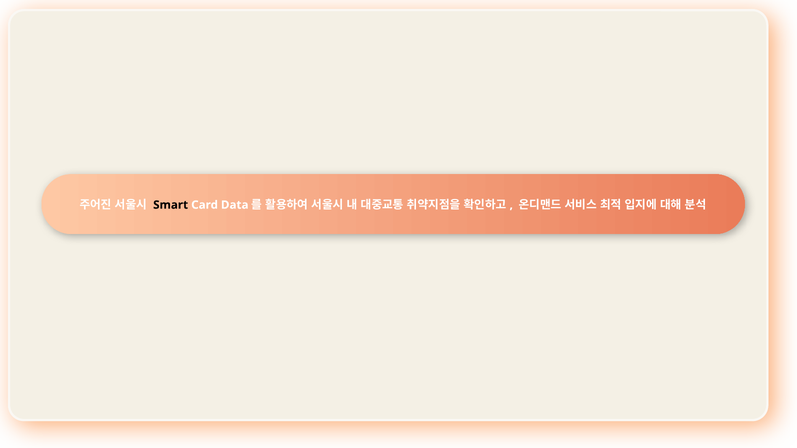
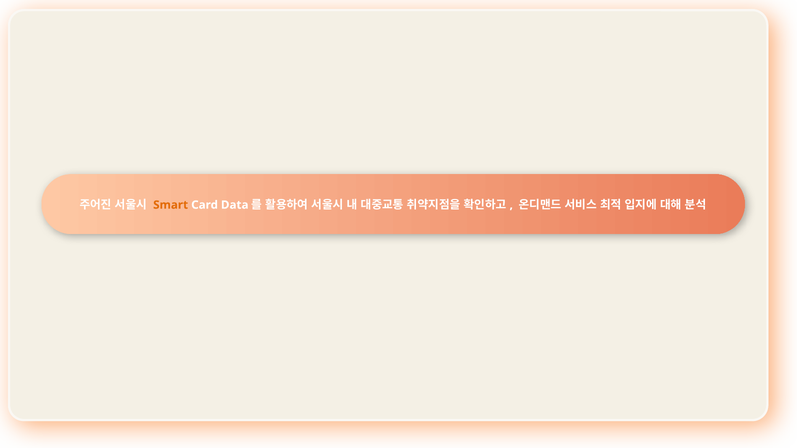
Smart colour: black -> orange (171, 205)
